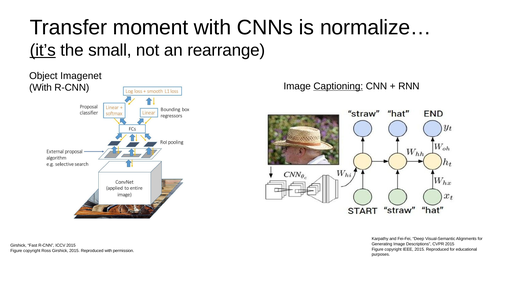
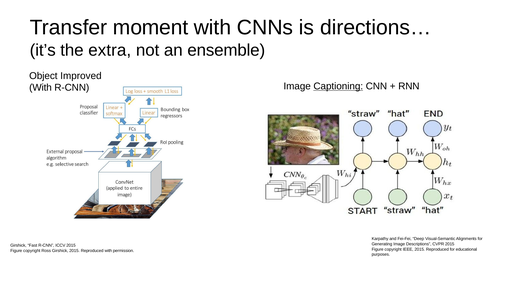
normalize…: normalize… -> directions… (376, 27)
it’s underline: present -> none (43, 50)
small: small -> extra (110, 50)
rearrange: rearrange -> ensemble (226, 50)
Imagenet: Imagenet -> Improved (81, 76)
